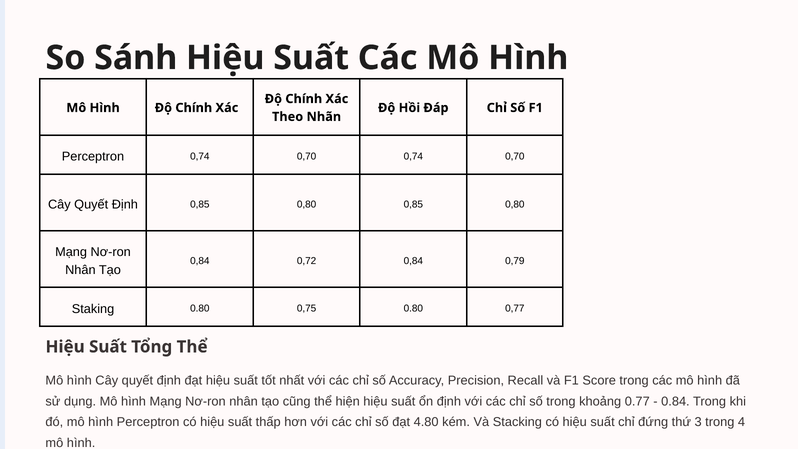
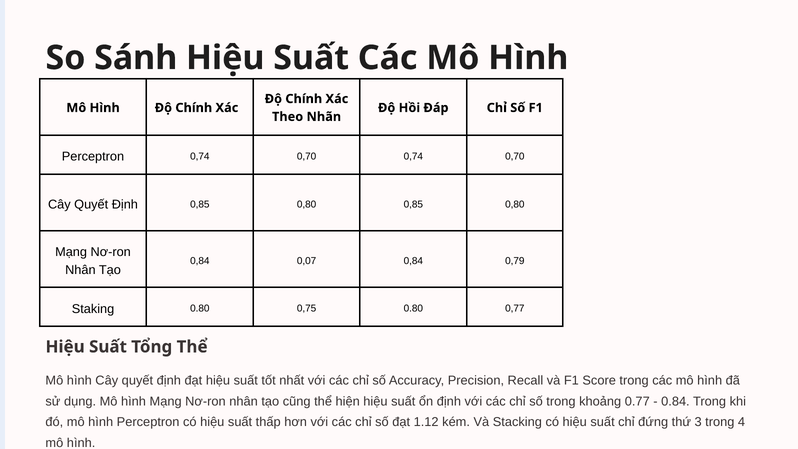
0,72: 0,72 -> 0,07 (307, 261)
4.80: 4.80 -> 1.12 (426, 422)
